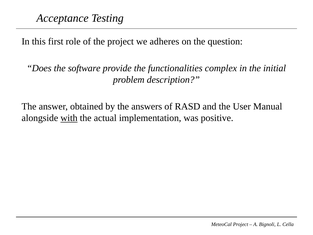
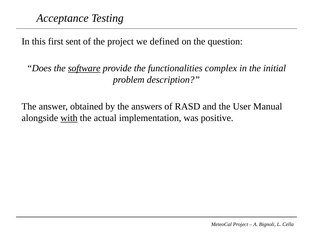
role: role -> sent (73, 42)
adheres: adheres -> defined (164, 42)
software underline: none -> present (84, 68)
